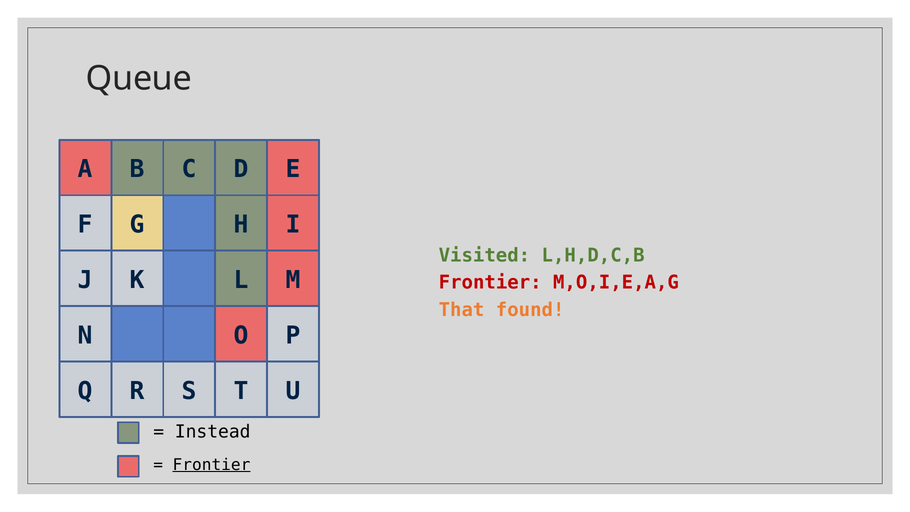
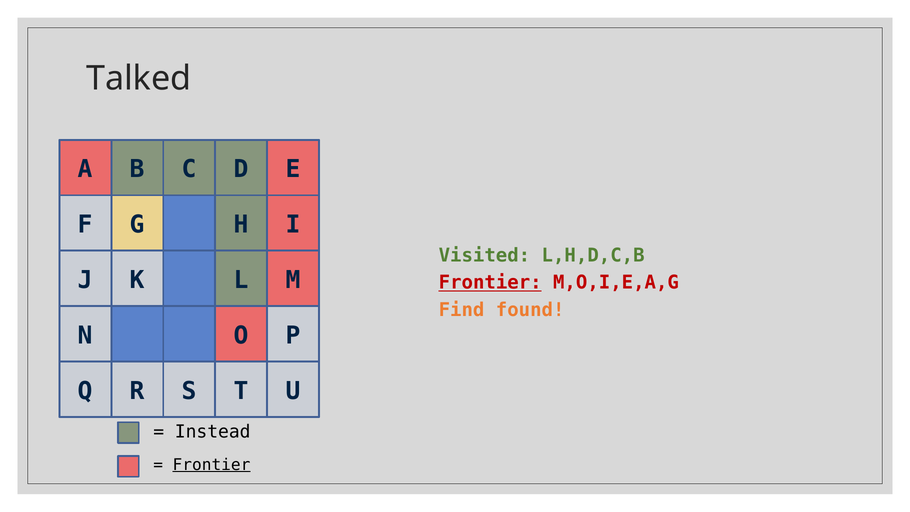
Queue: Queue -> Talked (139, 79)
Frontier underline: none -> present (490, 283)
That: That -> Find (462, 310)
